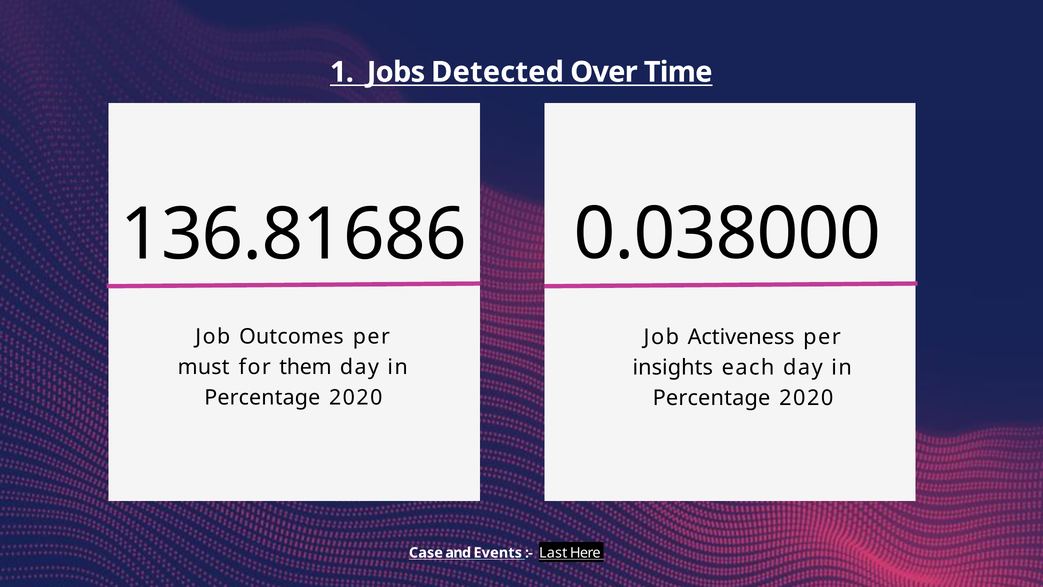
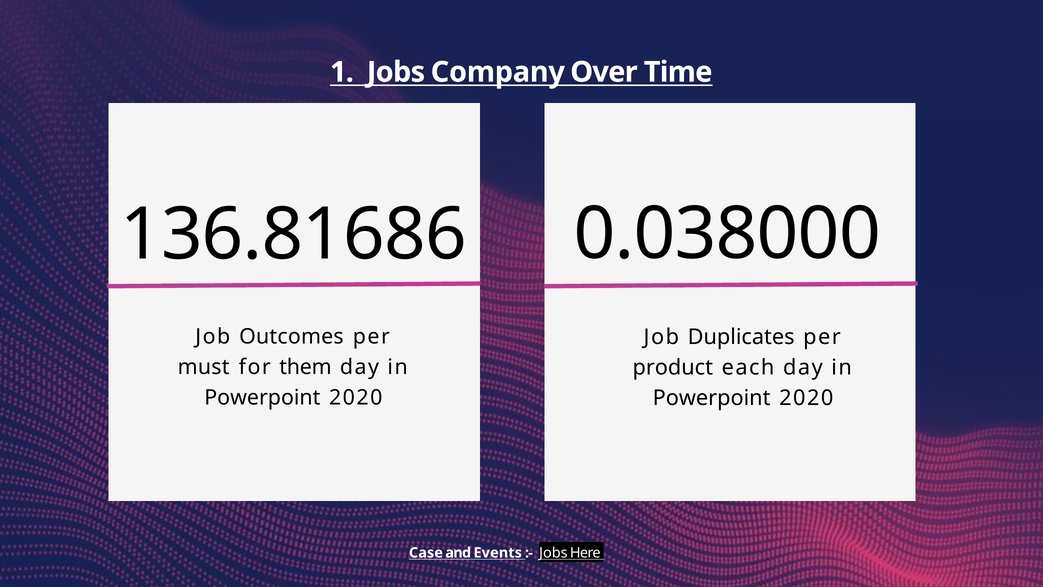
Detected: Detected -> Company (498, 72)
Activeness: Activeness -> Duplicates (741, 337)
insights: insights -> product (673, 367)
Percentage: Percentage -> Powerpoint (262, 397)
Percentage: Percentage -> Powerpoint (712, 398)
Last: Last -> Jobs (553, 552)
